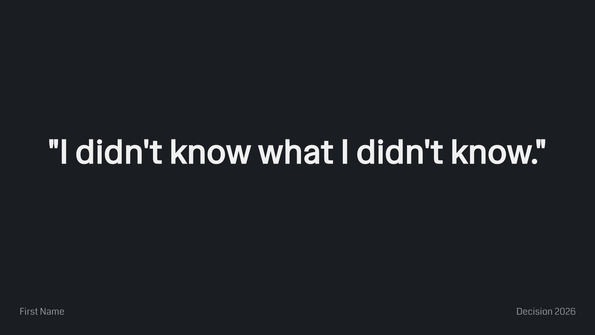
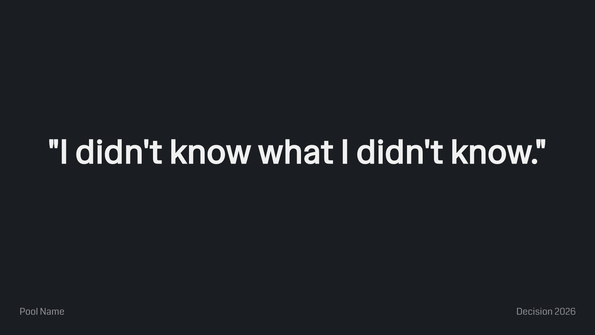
First: First -> Pool (29, 311)
